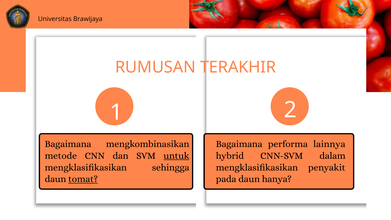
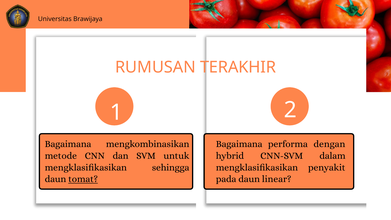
lainnya: lainnya -> dengan (329, 144)
untuk underline: present -> none (176, 156)
hanya: hanya -> linear (277, 179)
